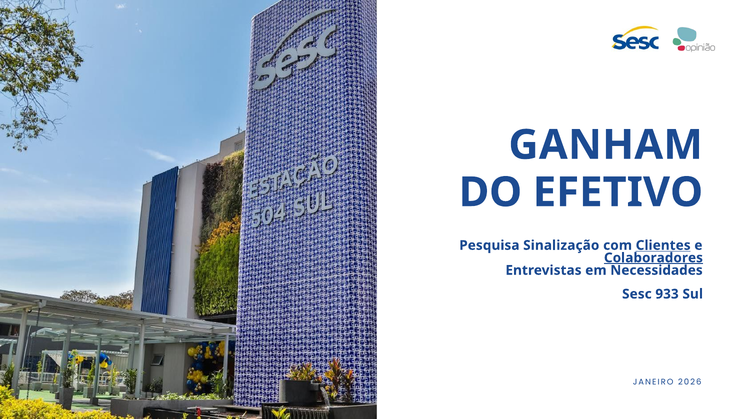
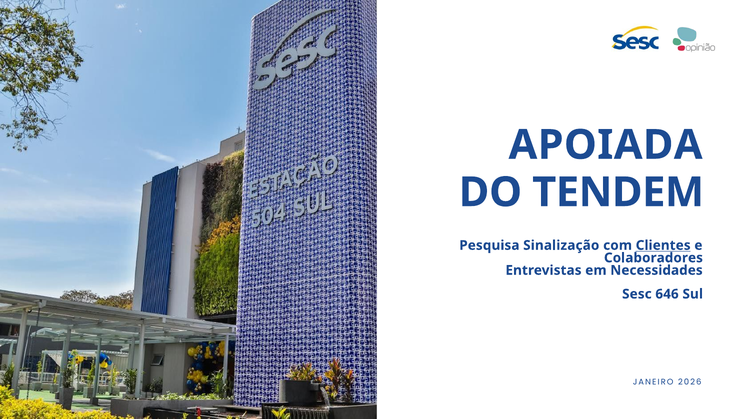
GANHAM: GANHAM -> APOIADA (606, 145)
EFETIVO: EFETIVO -> TENDEM (618, 192)
Colaboradores underline: present -> none (653, 258)
933: 933 -> 646 (667, 294)
